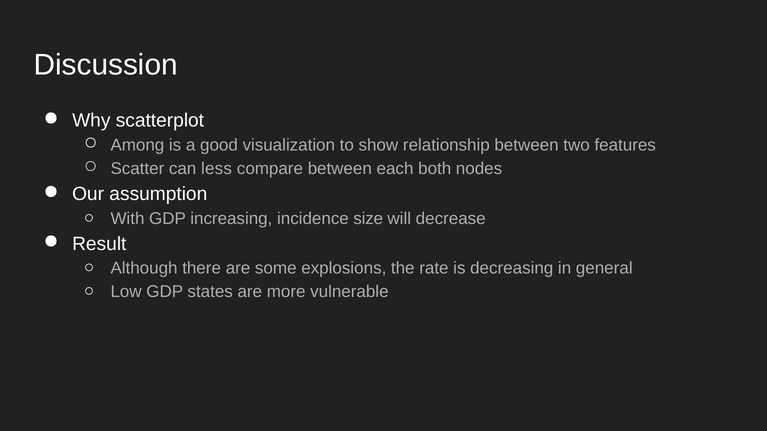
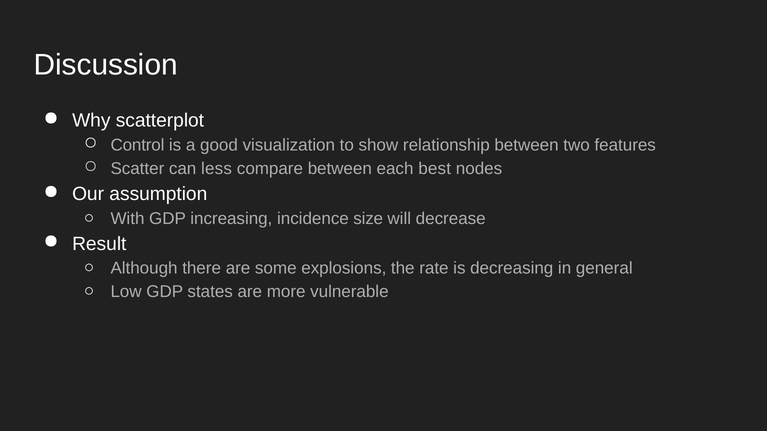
Among: Among -> Control (137, 145)
both: both -> best (435, 169)
